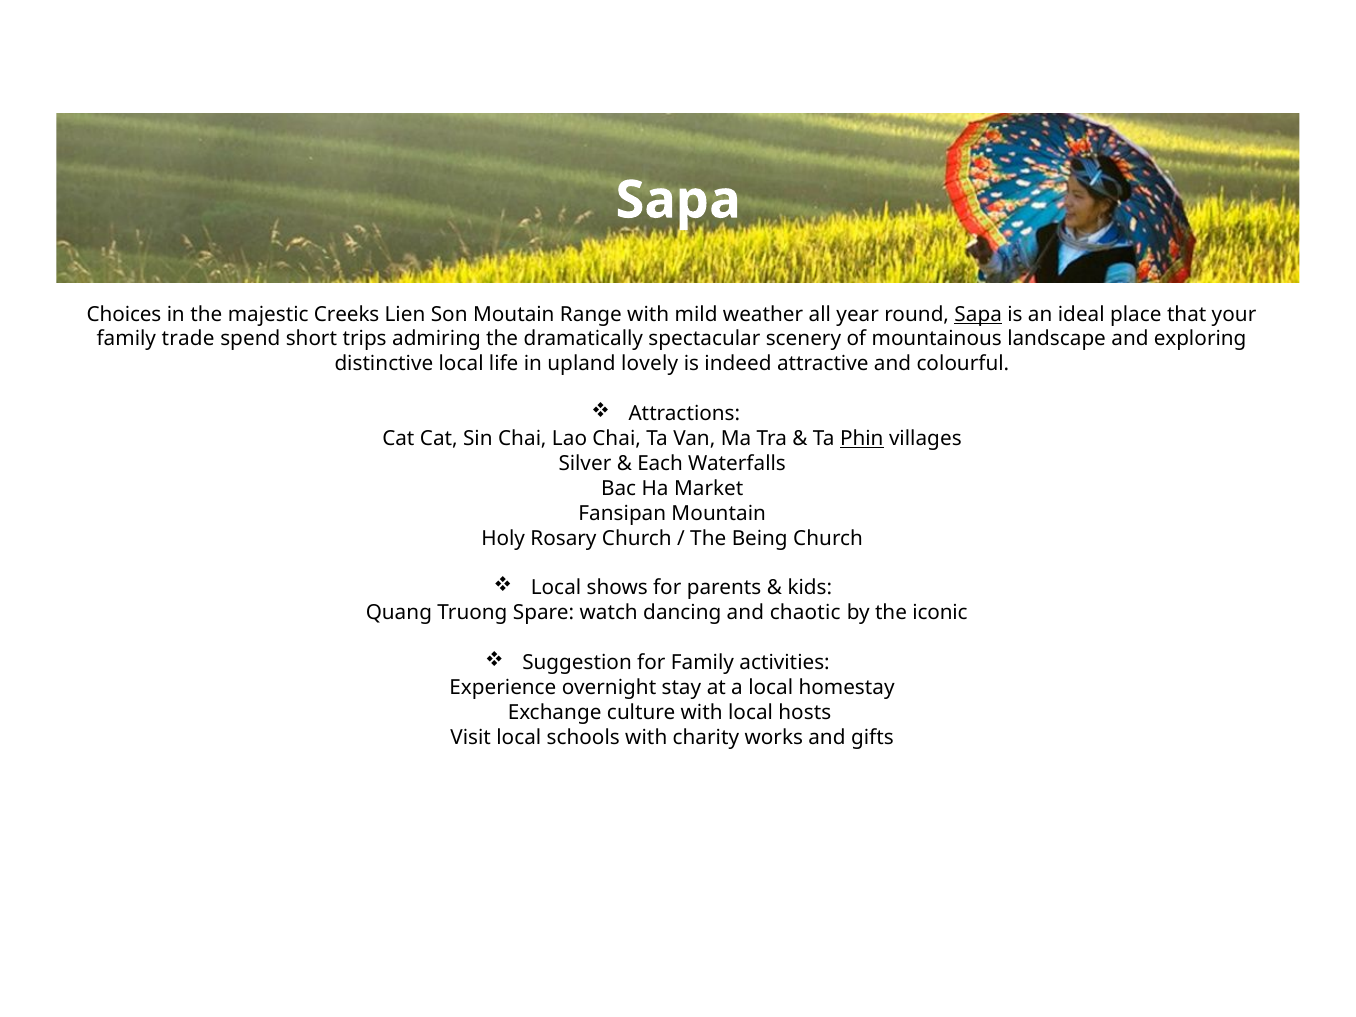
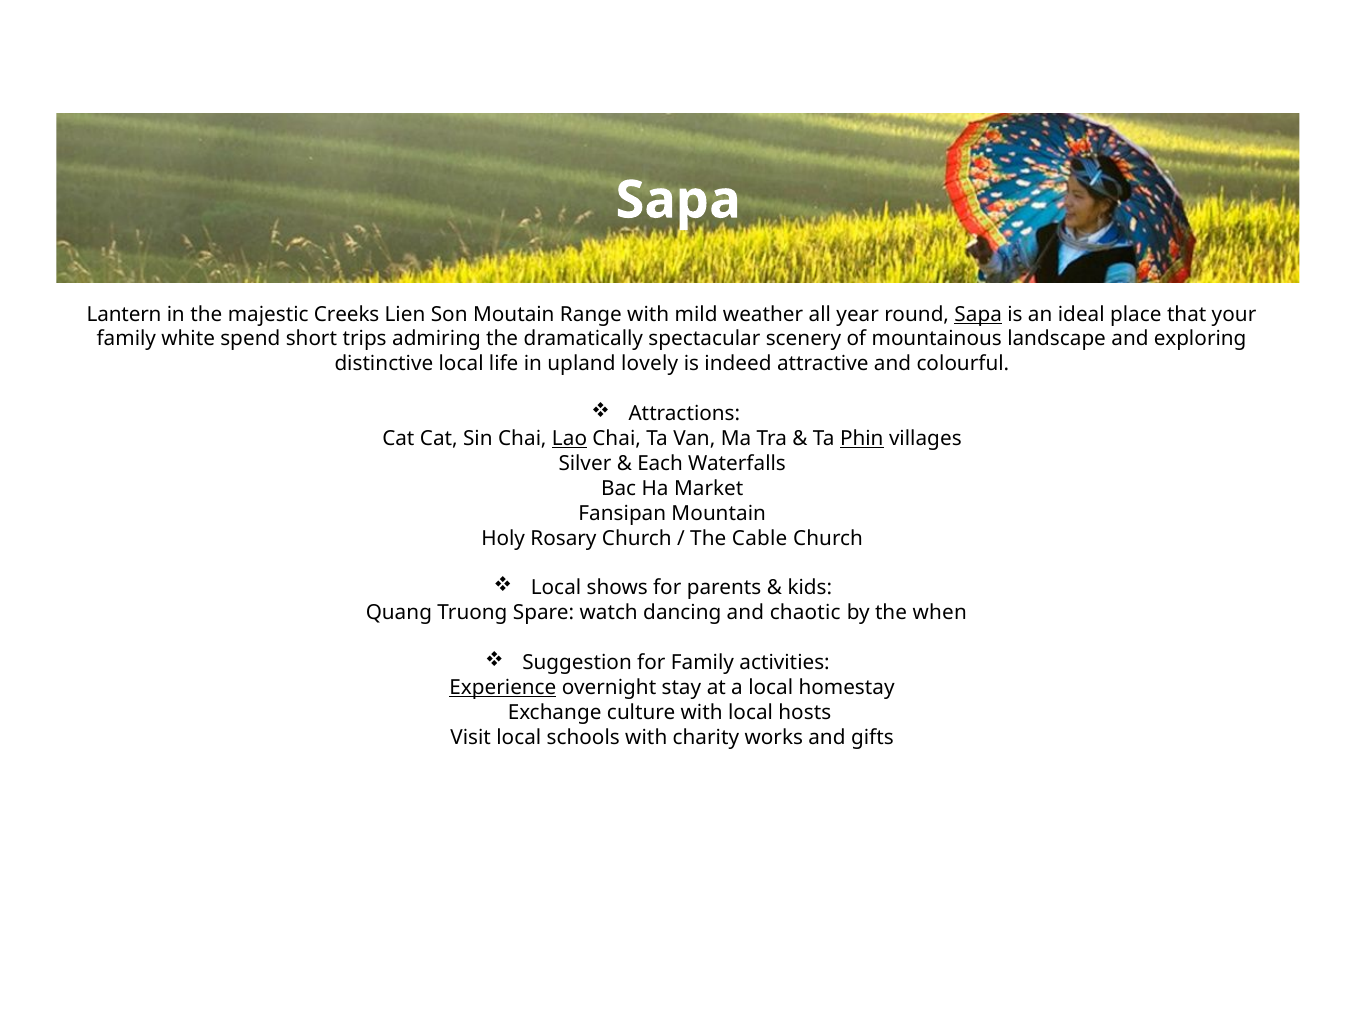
Choices: Choices -> Lantern (124, 314)
trade: trade -> white (188, 339)
Lao underline: none -> present (570, 439)
Being: Being -> Cable (760, 538)
iconic: iconic -> when (940, 613)
Experience underline: none -> present (503, 687)
